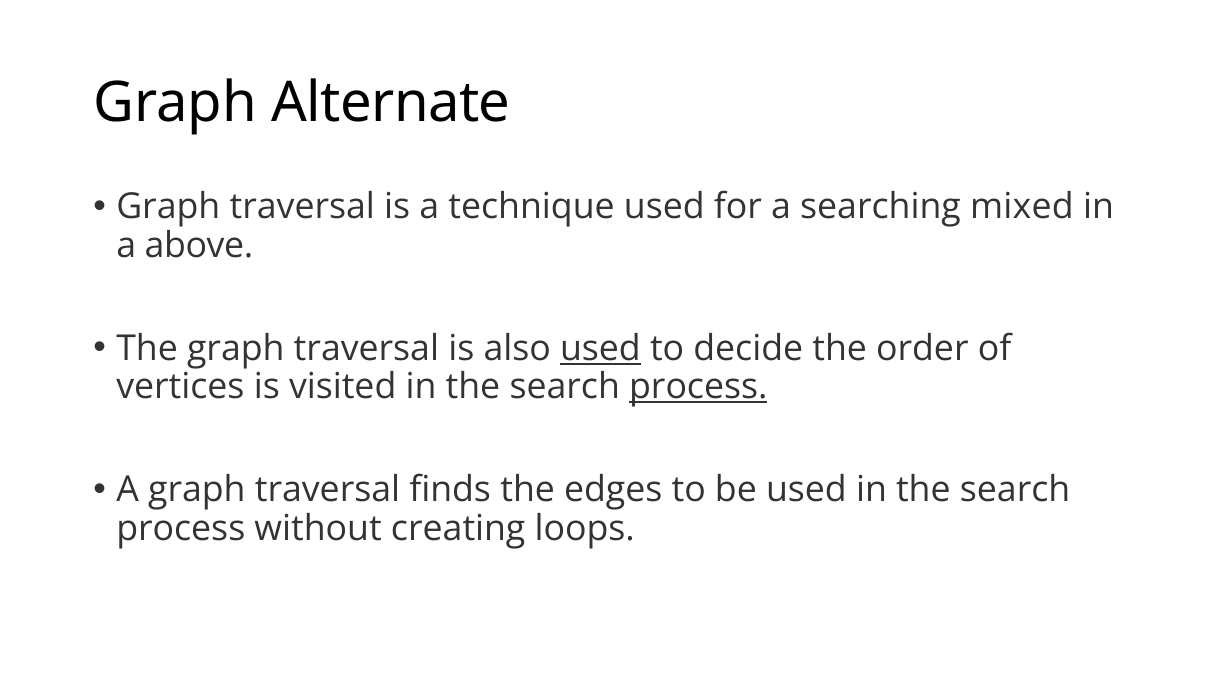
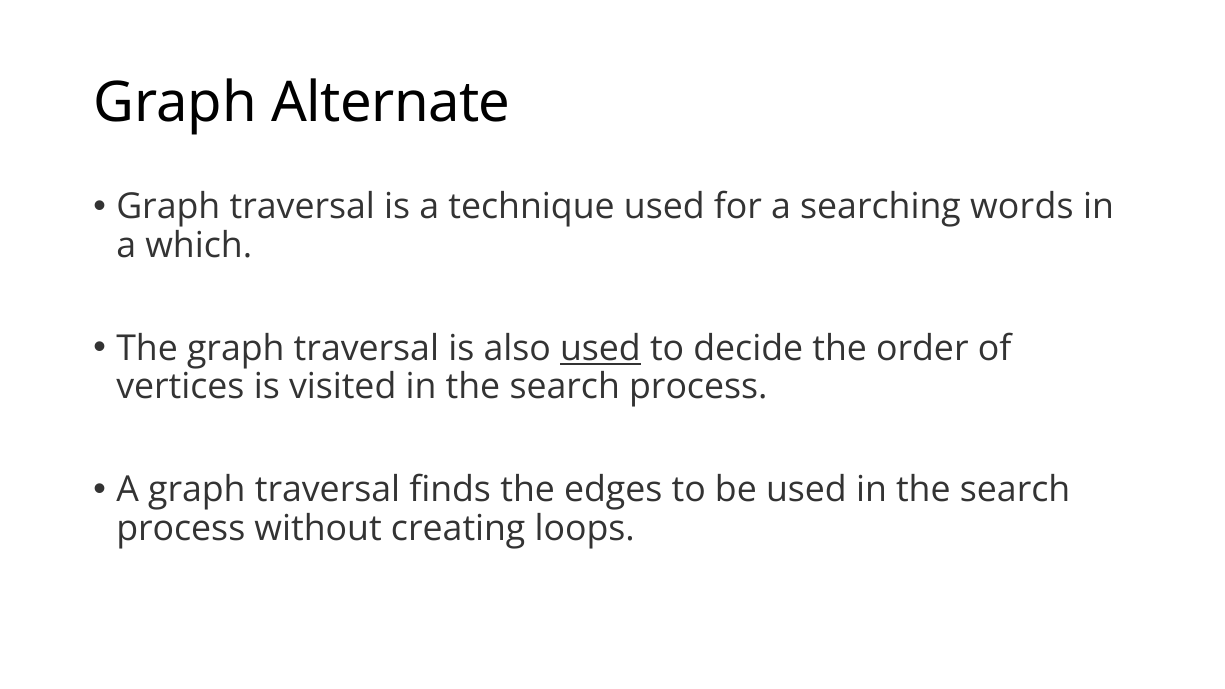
mixed: mixed -> words (1022, 207)
above: above -> which (199, 246)
process underline: present -> none (698, 387)
